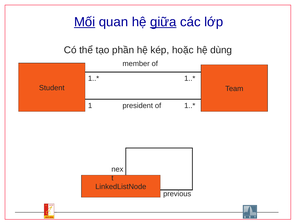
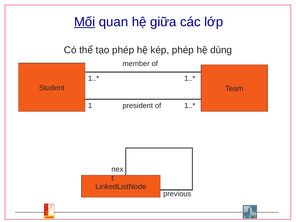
giữa underline: present -> none (163, 22)
tạo phần: phần -> phép (123, 50)
kép hoặc: hoặc -> phép (183, 50)
